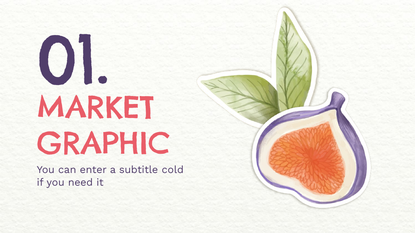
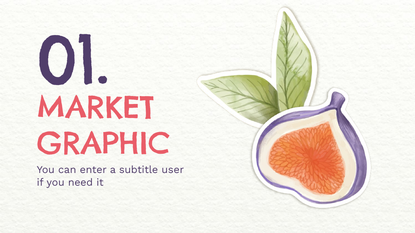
cold: cold -> user (173, 170)
